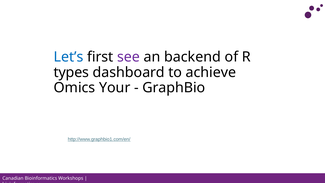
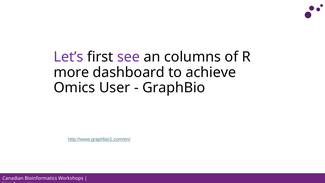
Let’s colour: blue -> purple (69, 57)
backend: backend -> columns (193, 57)
types: types -> more (71, 72)
Your: Your -> User (115, 88)
